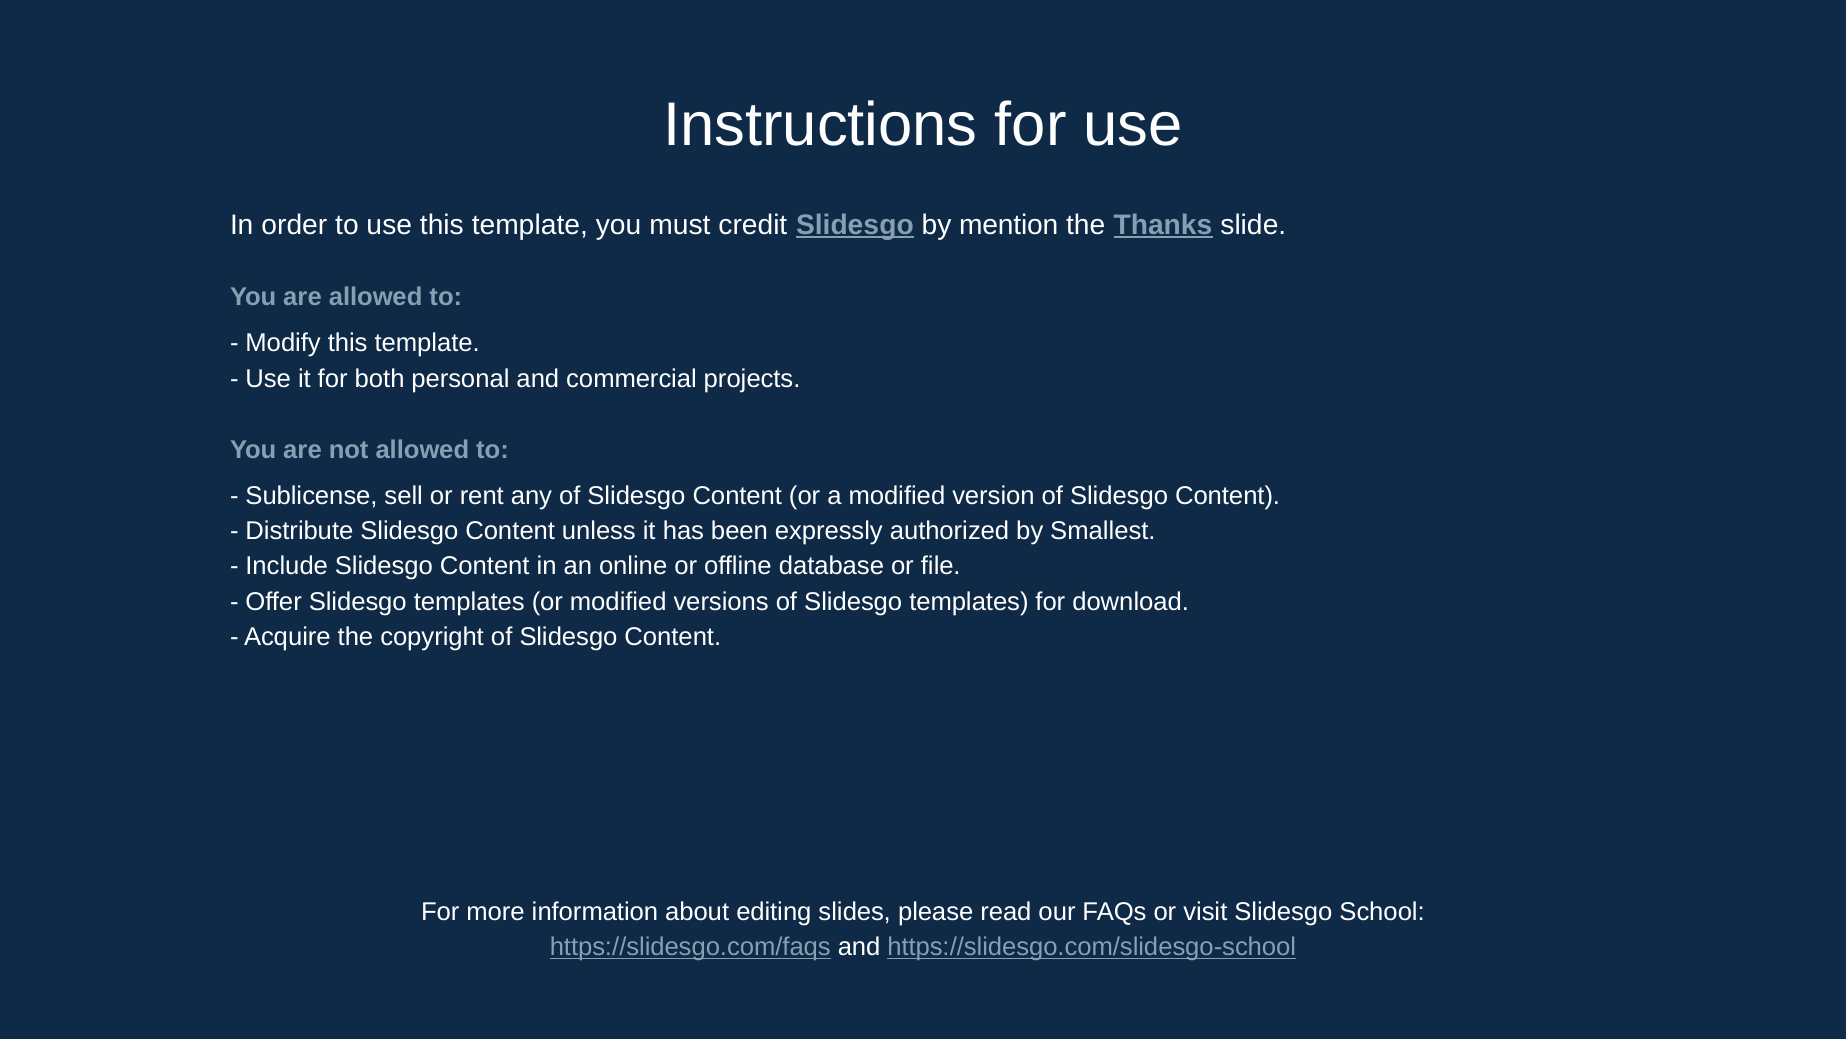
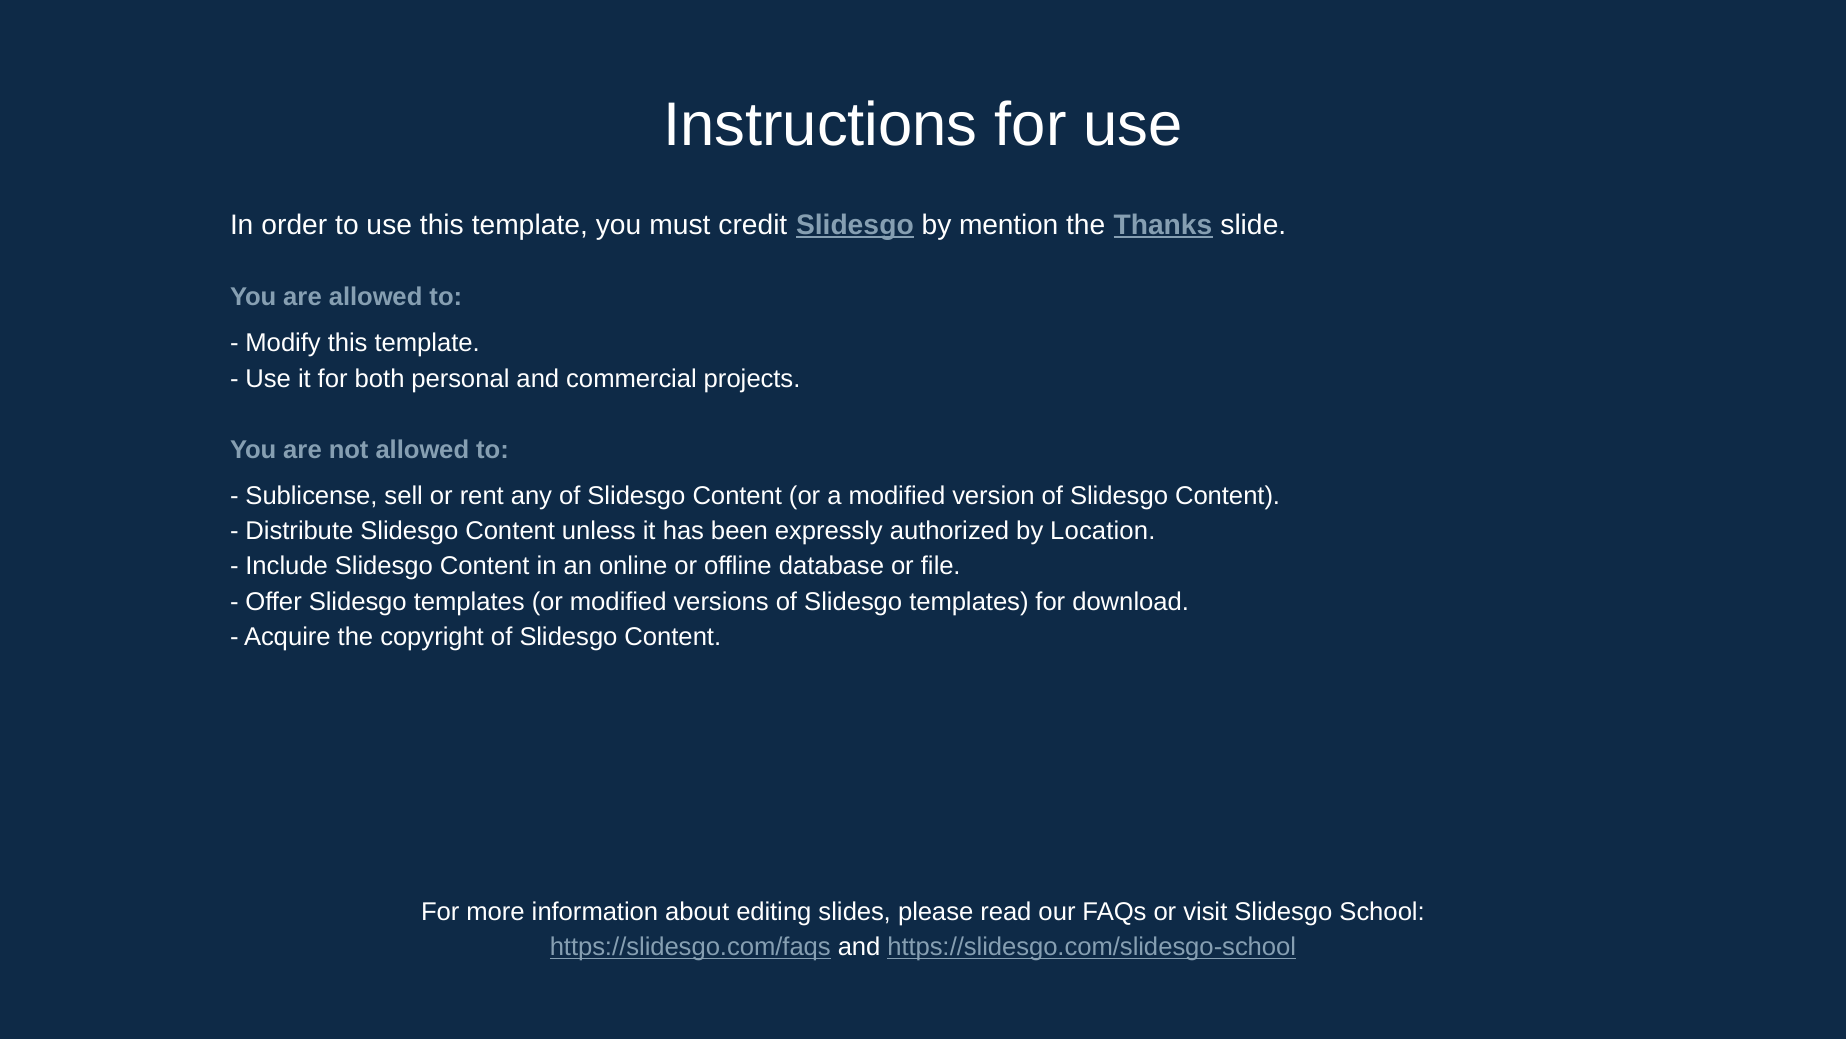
Smallest: Smallest -> Location (1103, 531)
